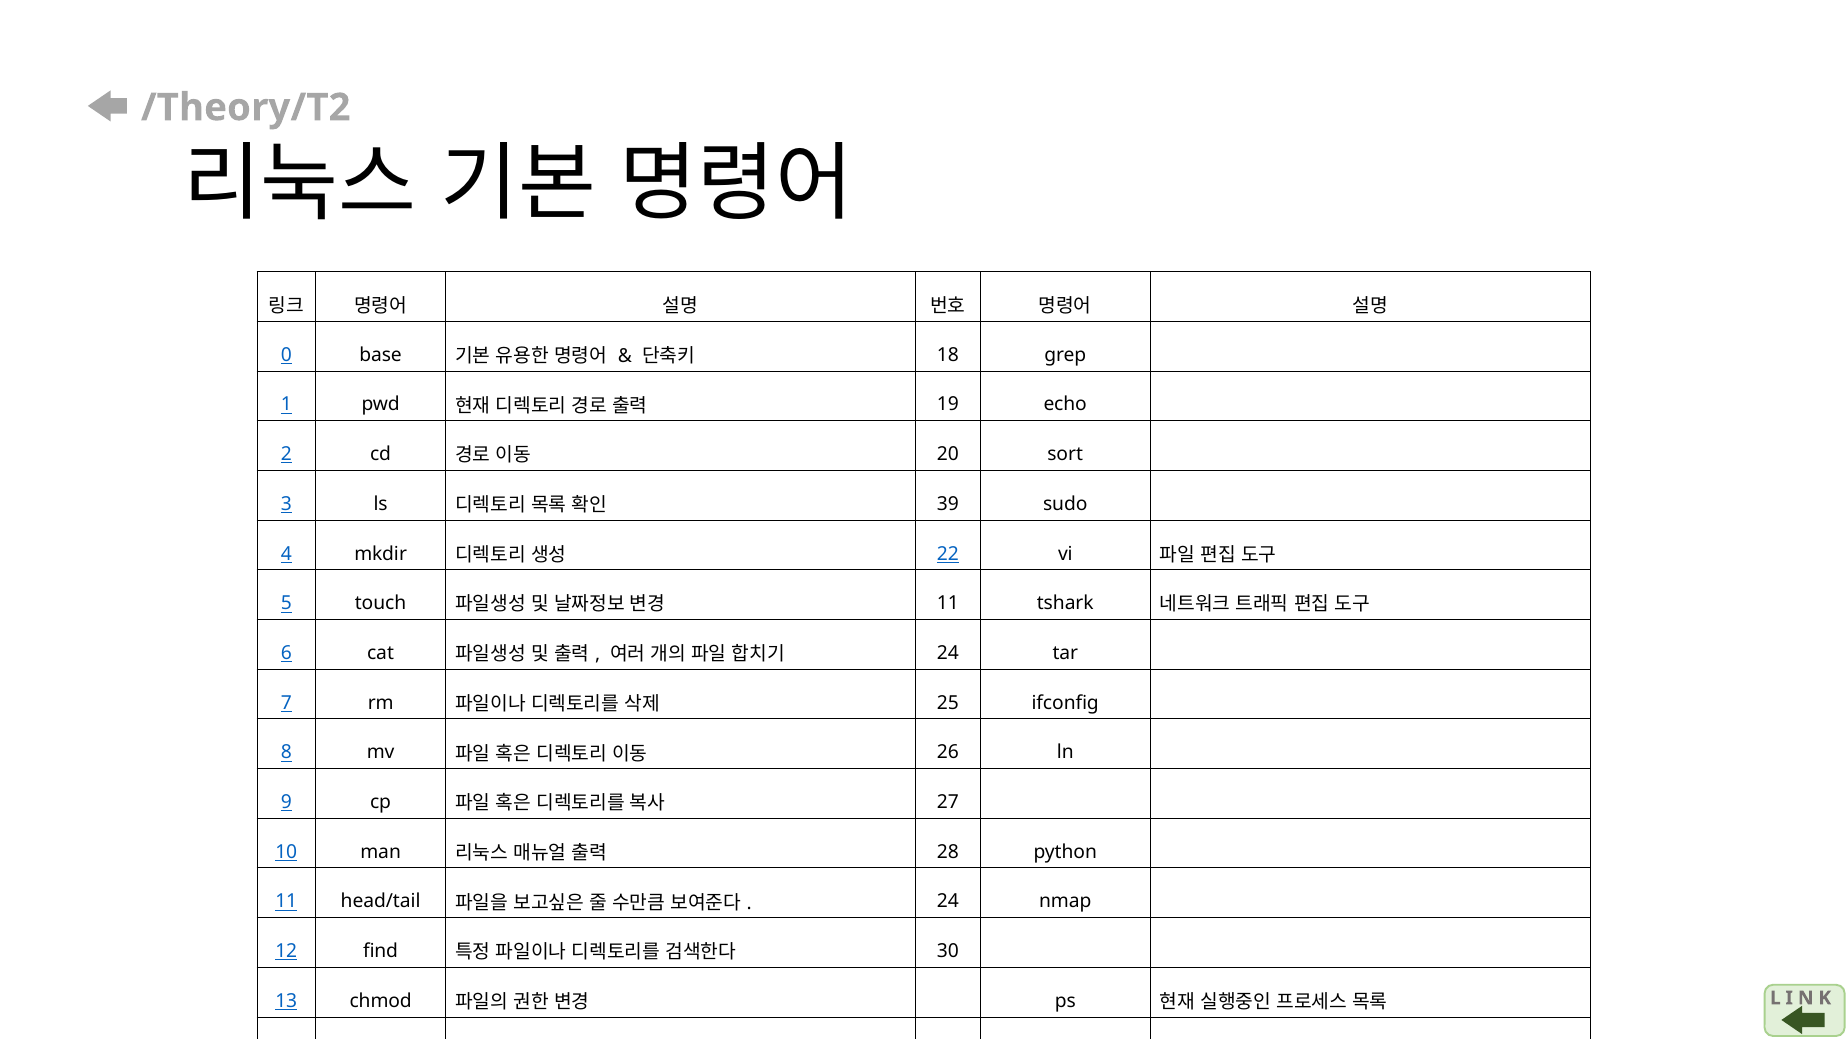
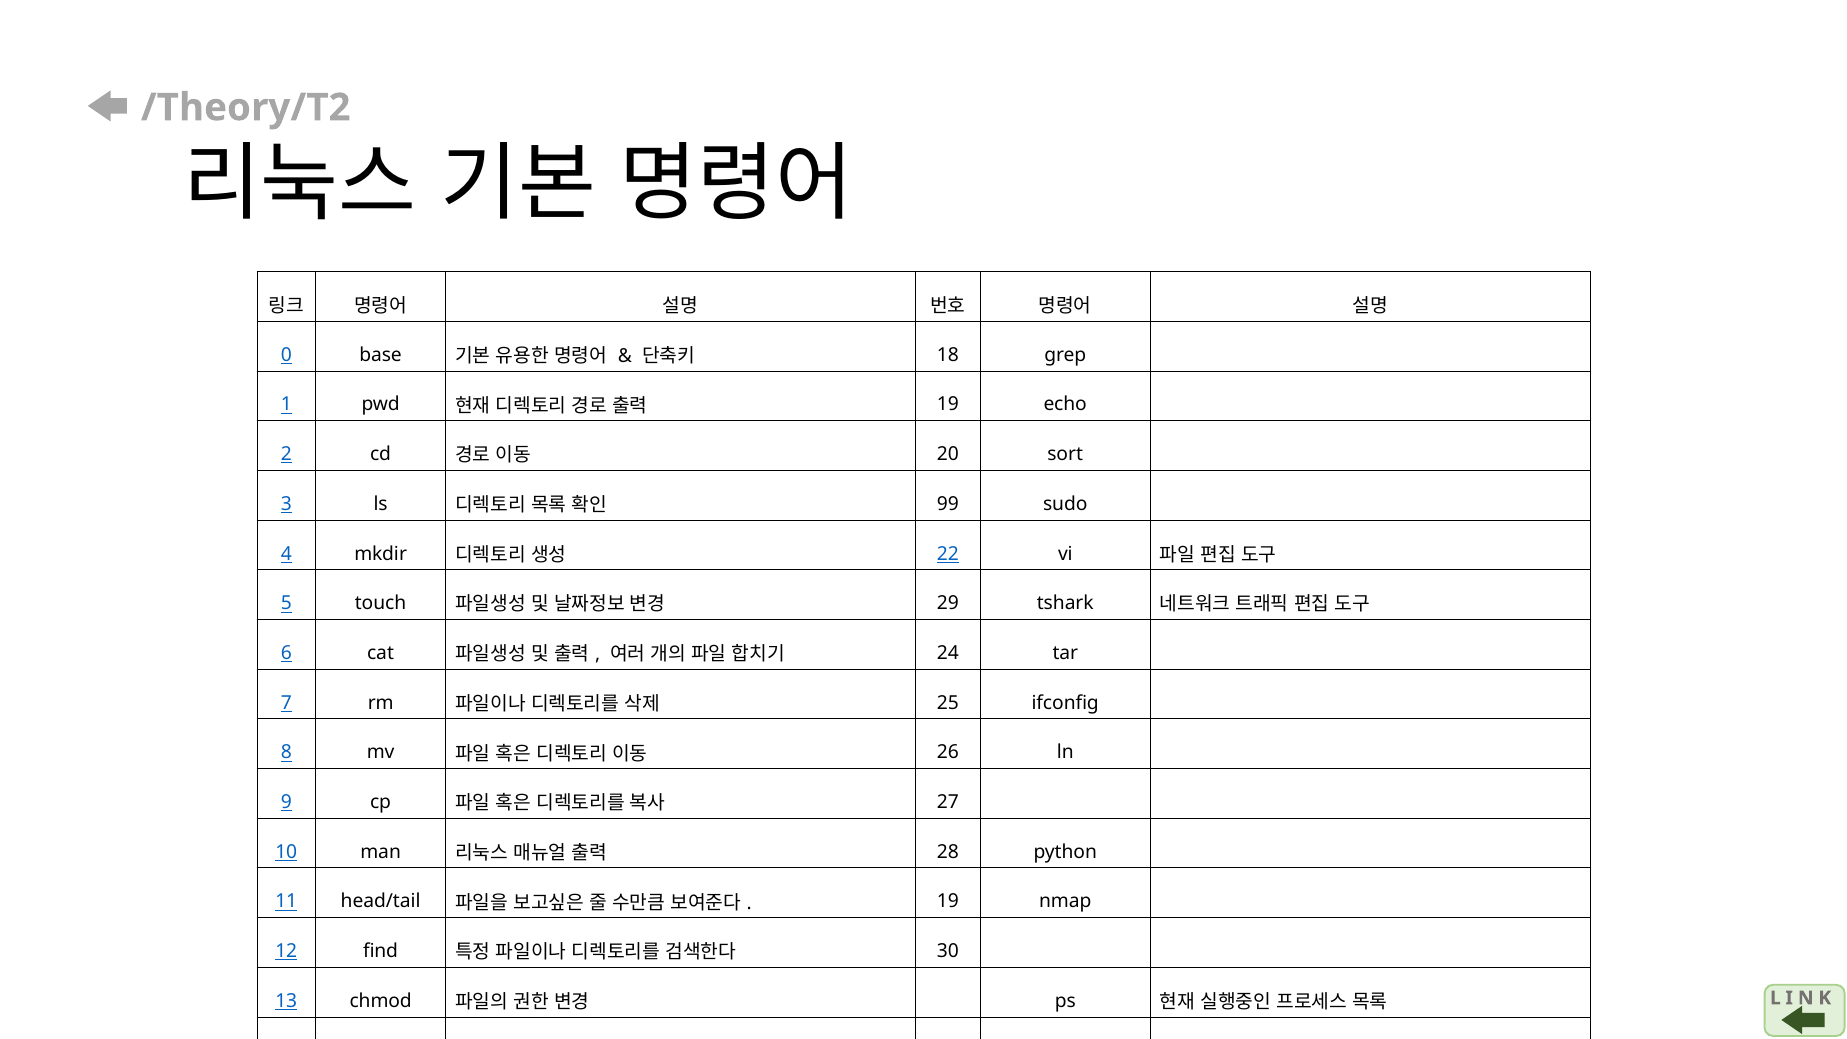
39: 39 -> 99 (948, 504)
11: 11 -> 29 (948, 603)
24: 24 -> 19 (948, 901)
